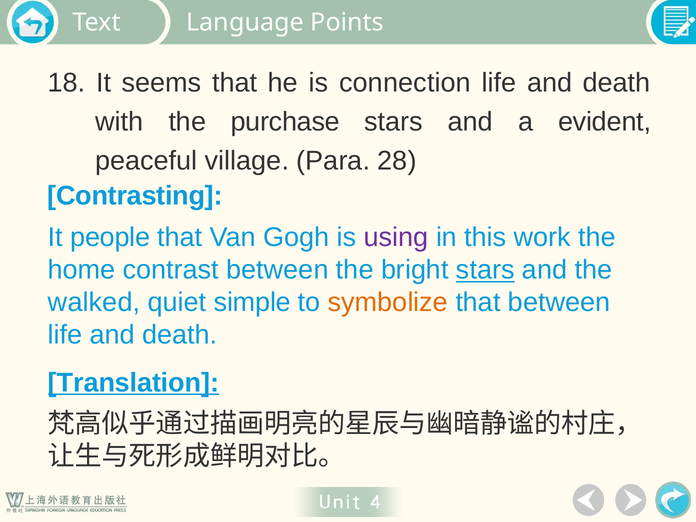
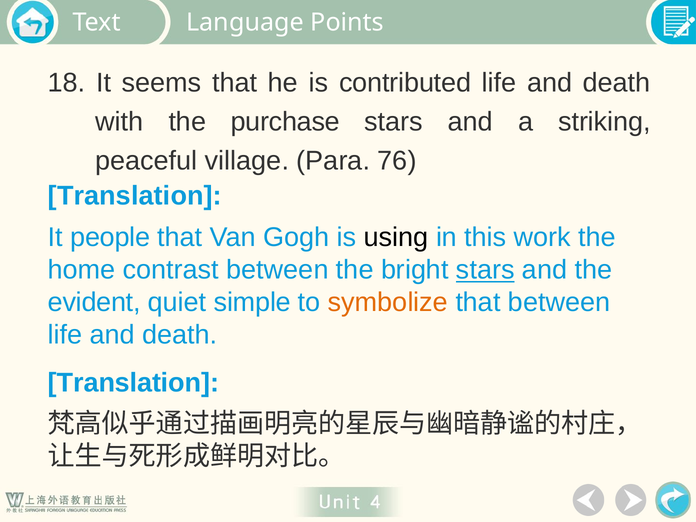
connection: connection -> contributed (405, 83)
evident: evident -> striking (604, 122)
28: 28 -> 76 (397, 161)
Contrasting: Contrasting -> Translation (135, 196)
using colour: purple -> black (396, 237)
walked: walked -> evident (94, 302)
Translation underline: present -> none (133, 383)
